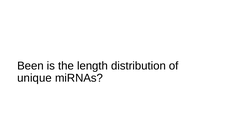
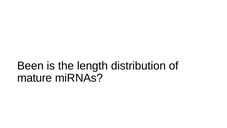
unique: unique -> mature (35, 78)
